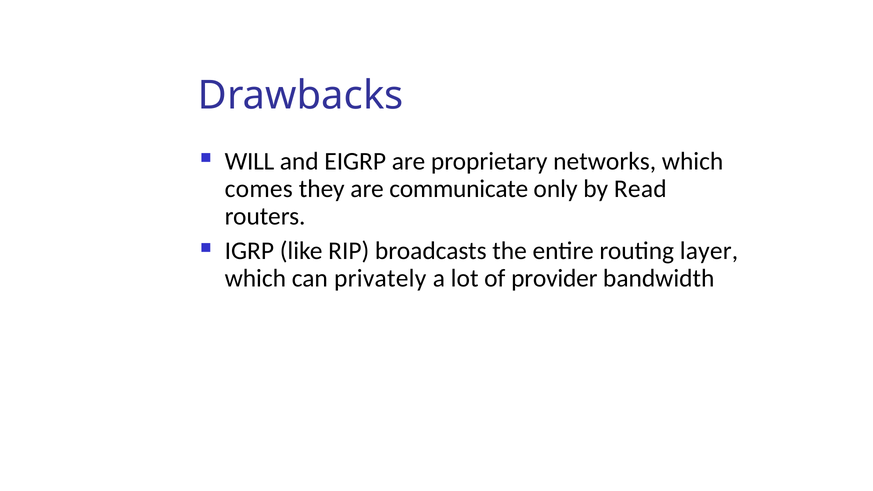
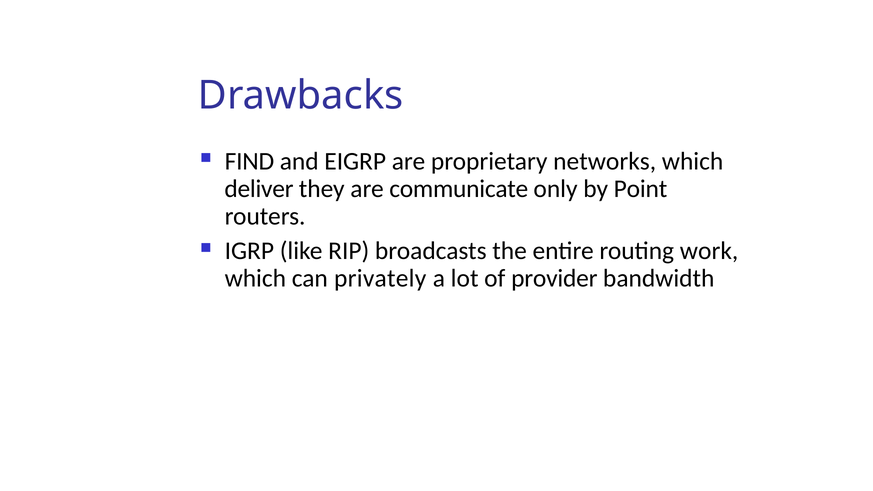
WILL: WILL -> FIND (249, 161)
comes: comes -> deliver (259, 189)
Read: Read -> Point (641, 189)
layer: layer -> work (709, 251)
